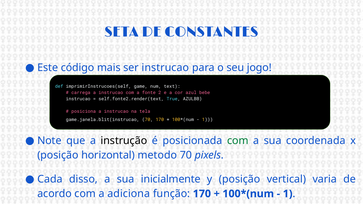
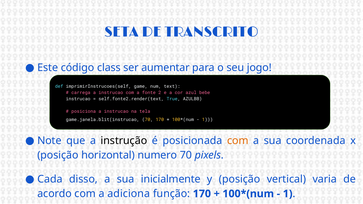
CONSTANTES: CONSTANTES -> TRANSCRITO (212, 32)
mais: mais -> class (109, 68)
ser instrucao: instrucao -> aumentar (166, 68)
com colour: green -> orange (238, 141)
metodo: metodo -> numero (157, 155)
